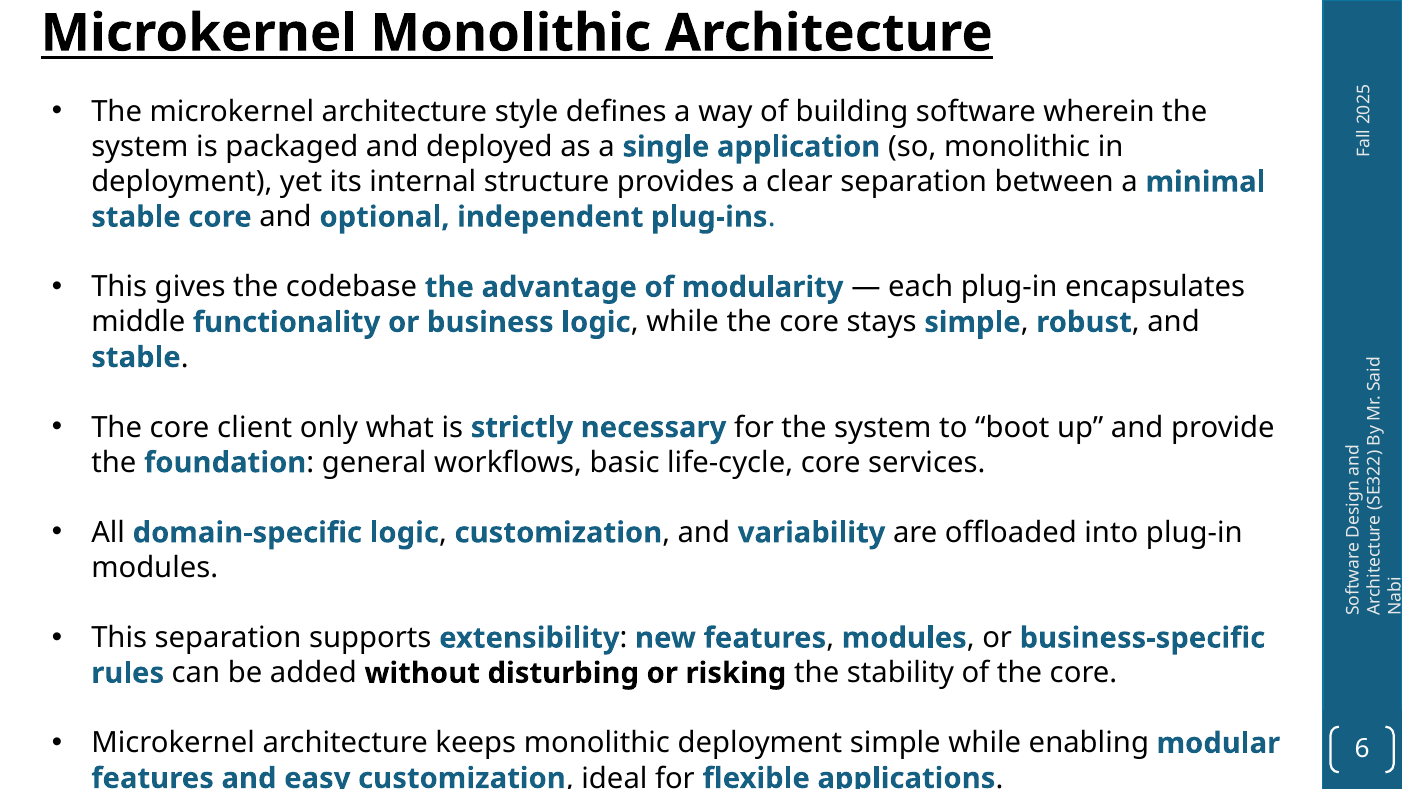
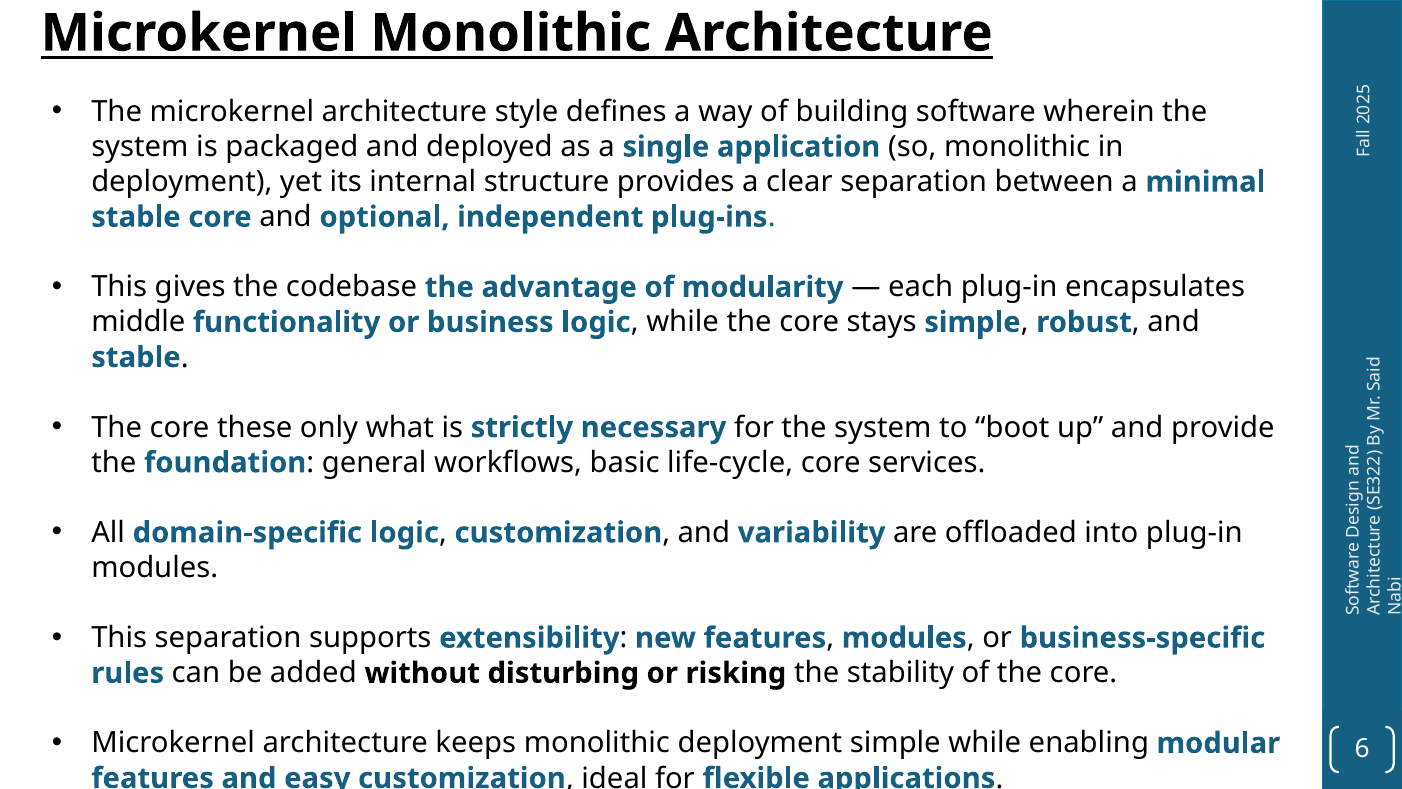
client: client -> these (255, 427)
